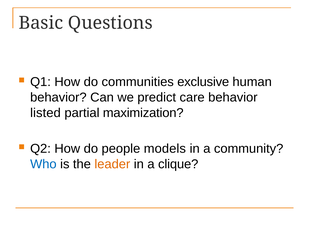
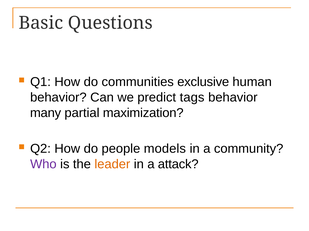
care: care -> tags (192, 98)
listed: listed -> many (46, 113)
Who colour: blue -> purple (43, 165)
clique: clique -> attack (178, 165)
